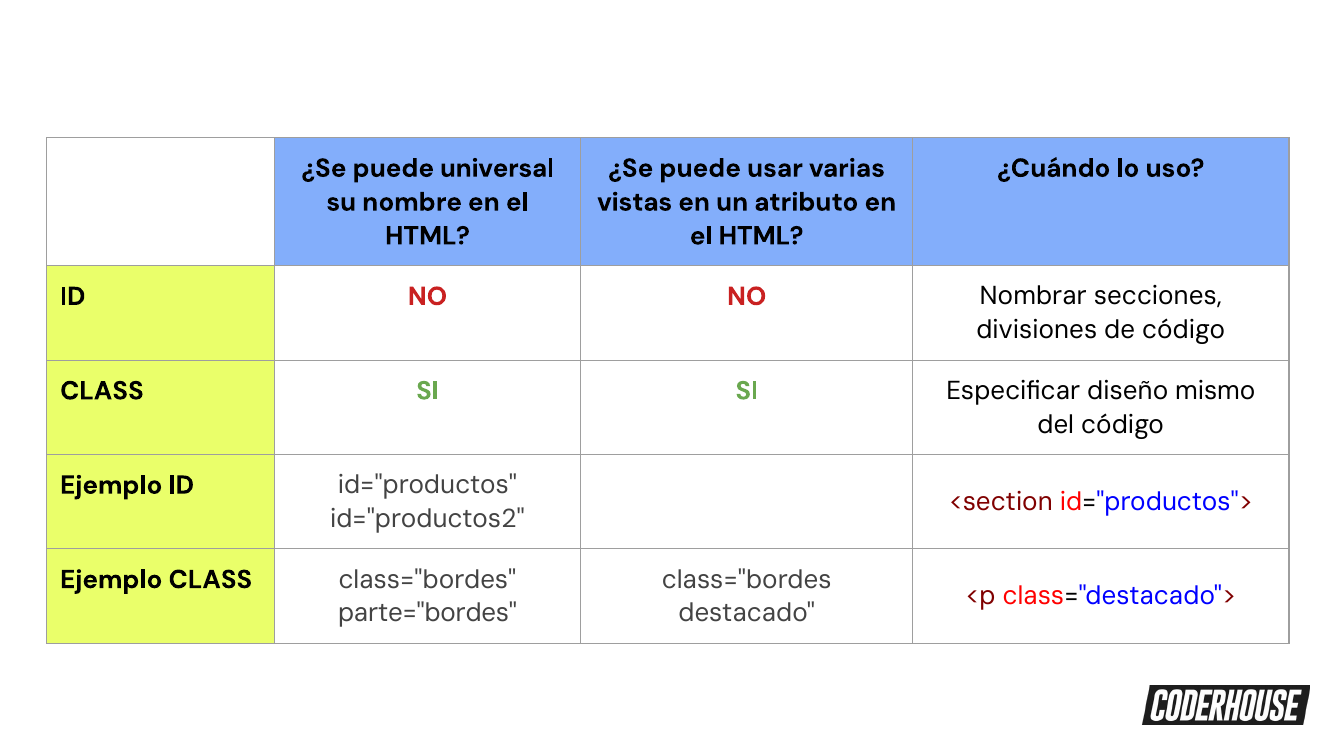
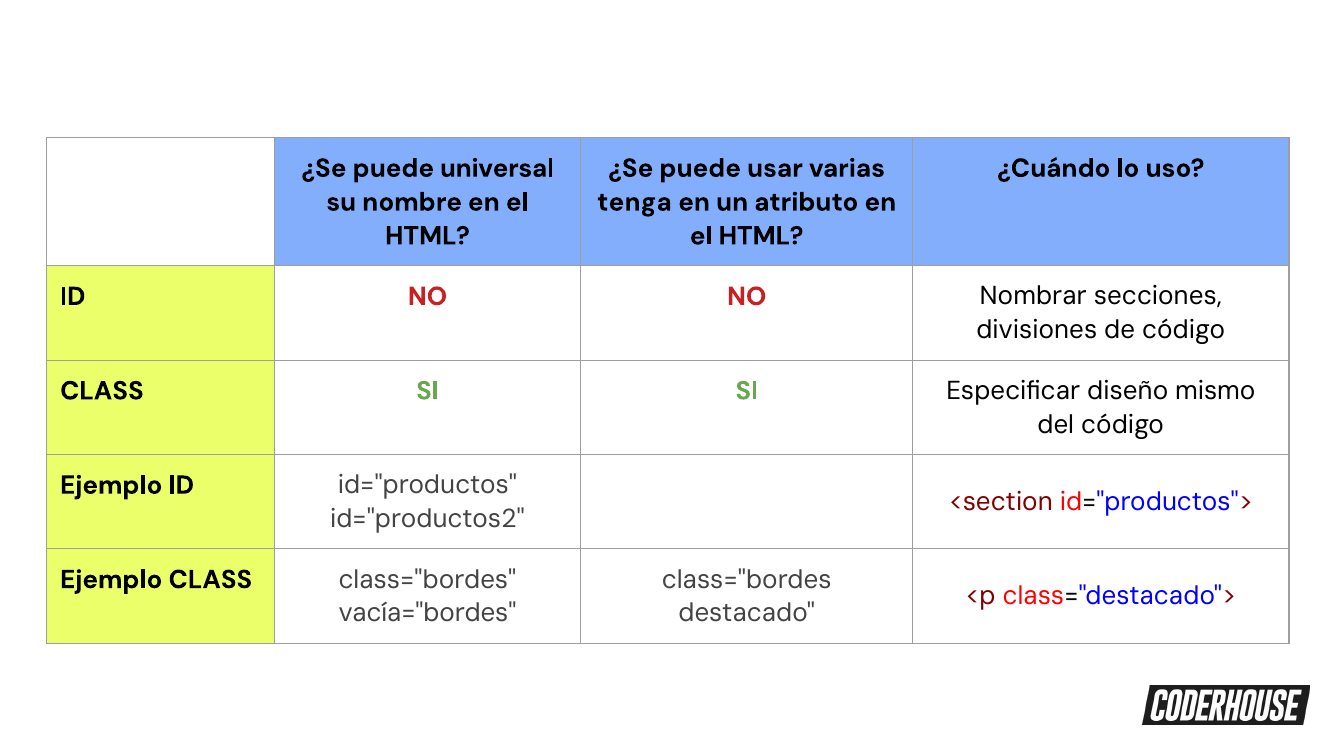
vistas: vistas -> tenga (634, 202)
parte="bordes: parte="bordes -> vacía="bordes (427, 613)
